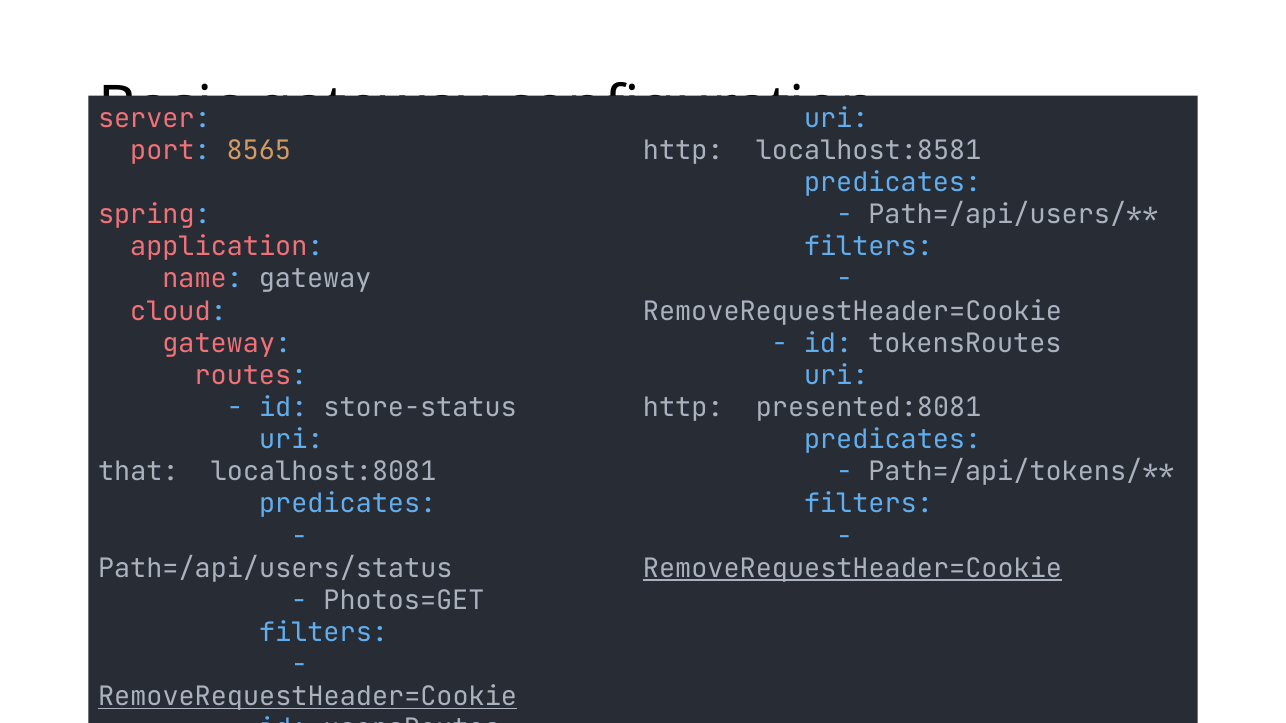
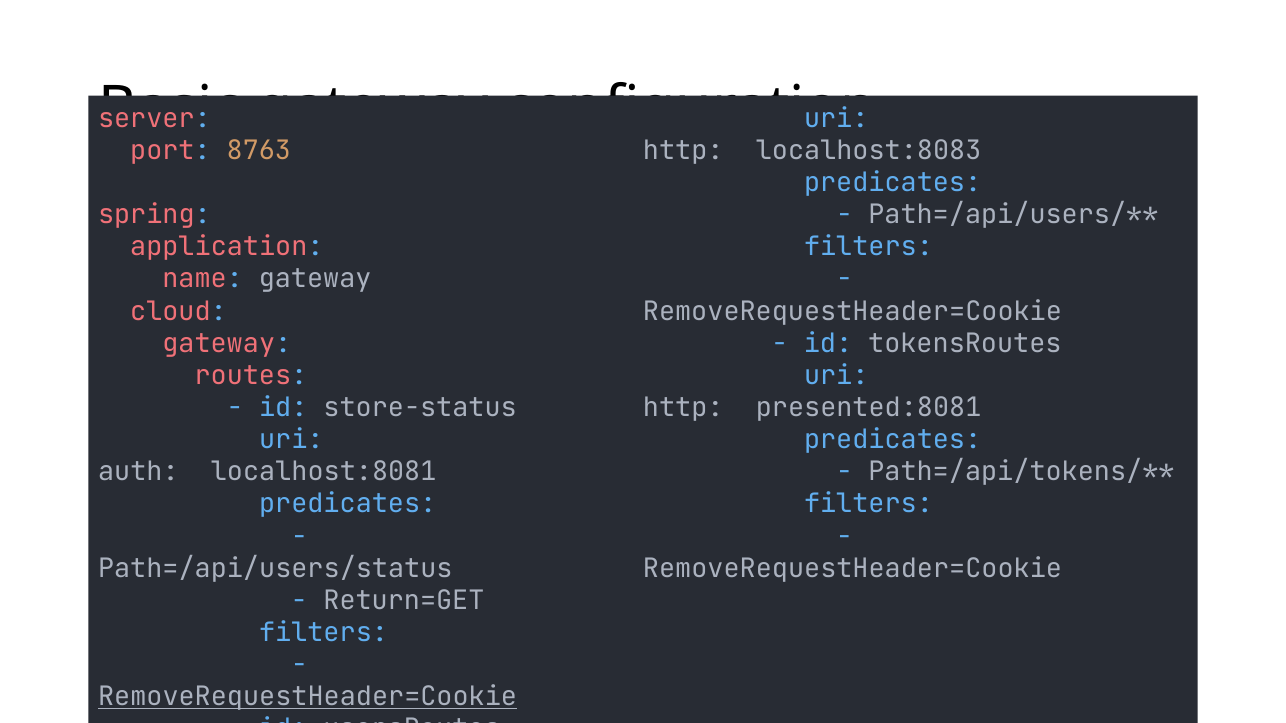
8565: 8565 -> 8763 (259, 151)
http://localhost:8581: http://localhost:8581 -> http://localhost:8083 (812, 151)
that://localhost:8081: that://localhost:8081 -> auth://localhost:8081 (267, 472)
RemoveRequestHeader=Cookie underline: present -> none (852, 569)
Photos=GET: Photos=GET -> Return=GET (404, 601)
